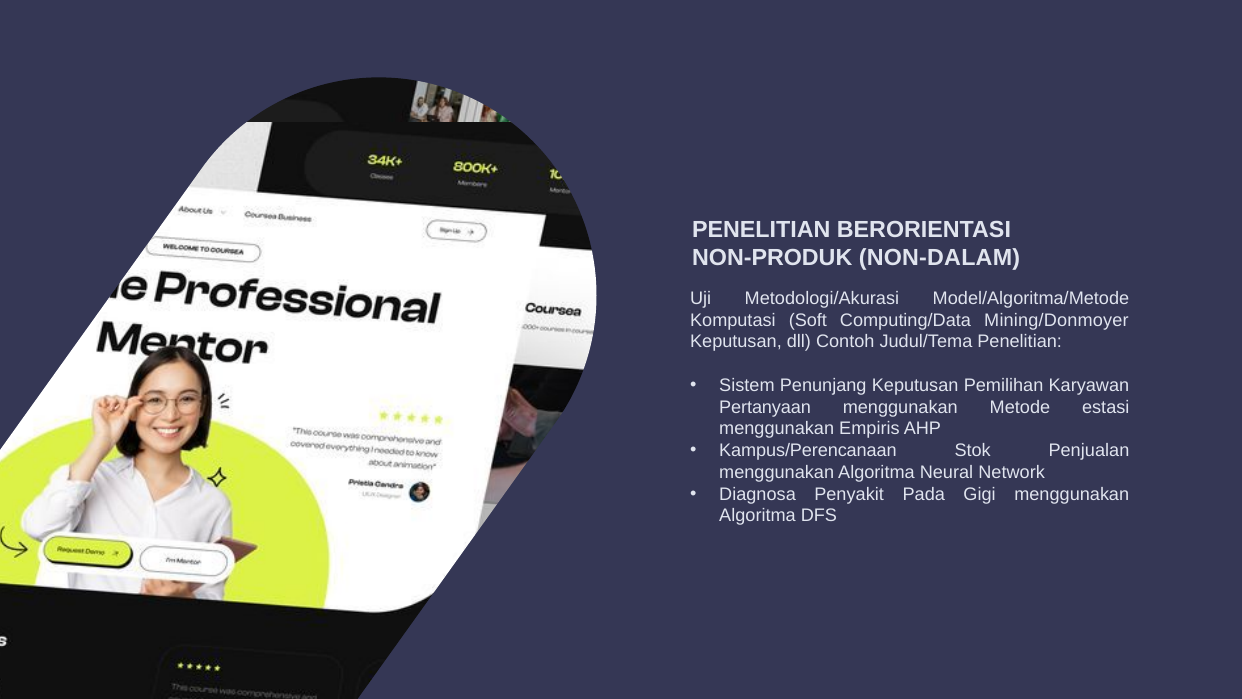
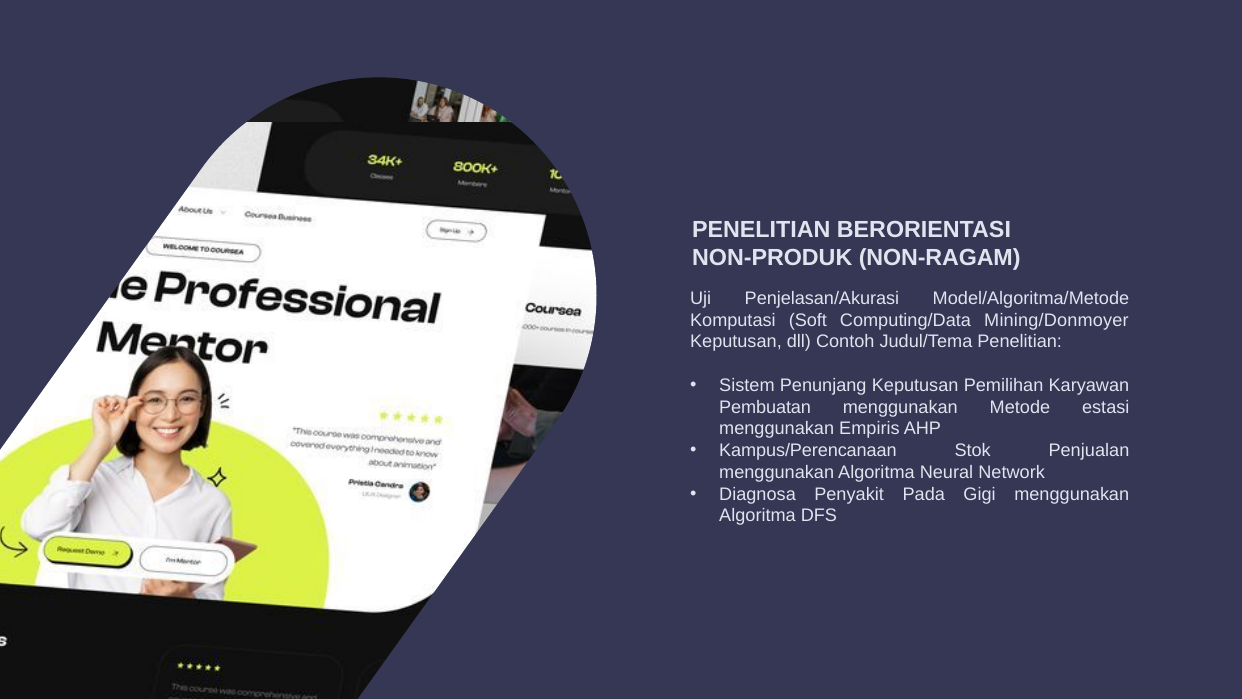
NON-DALAM: NON-DALAM -> NON-RAGAM (940, 258)
Metodologi/Akurasi: Metodologi/Akurasi -> Penjelasan/Akurasi (822, 298)
Pertanyaan: Pertanyaan -> Pembuatan (765, 407)
